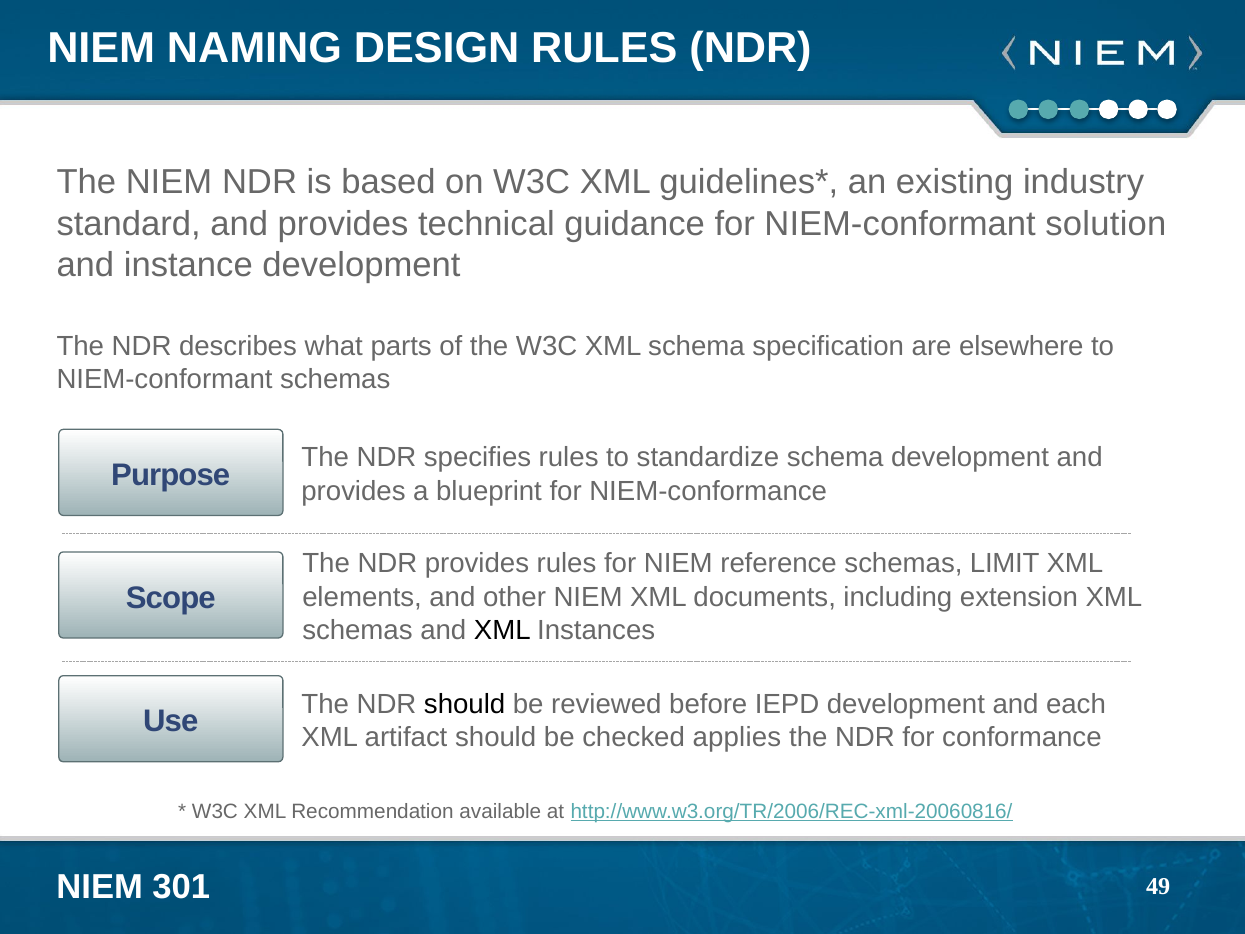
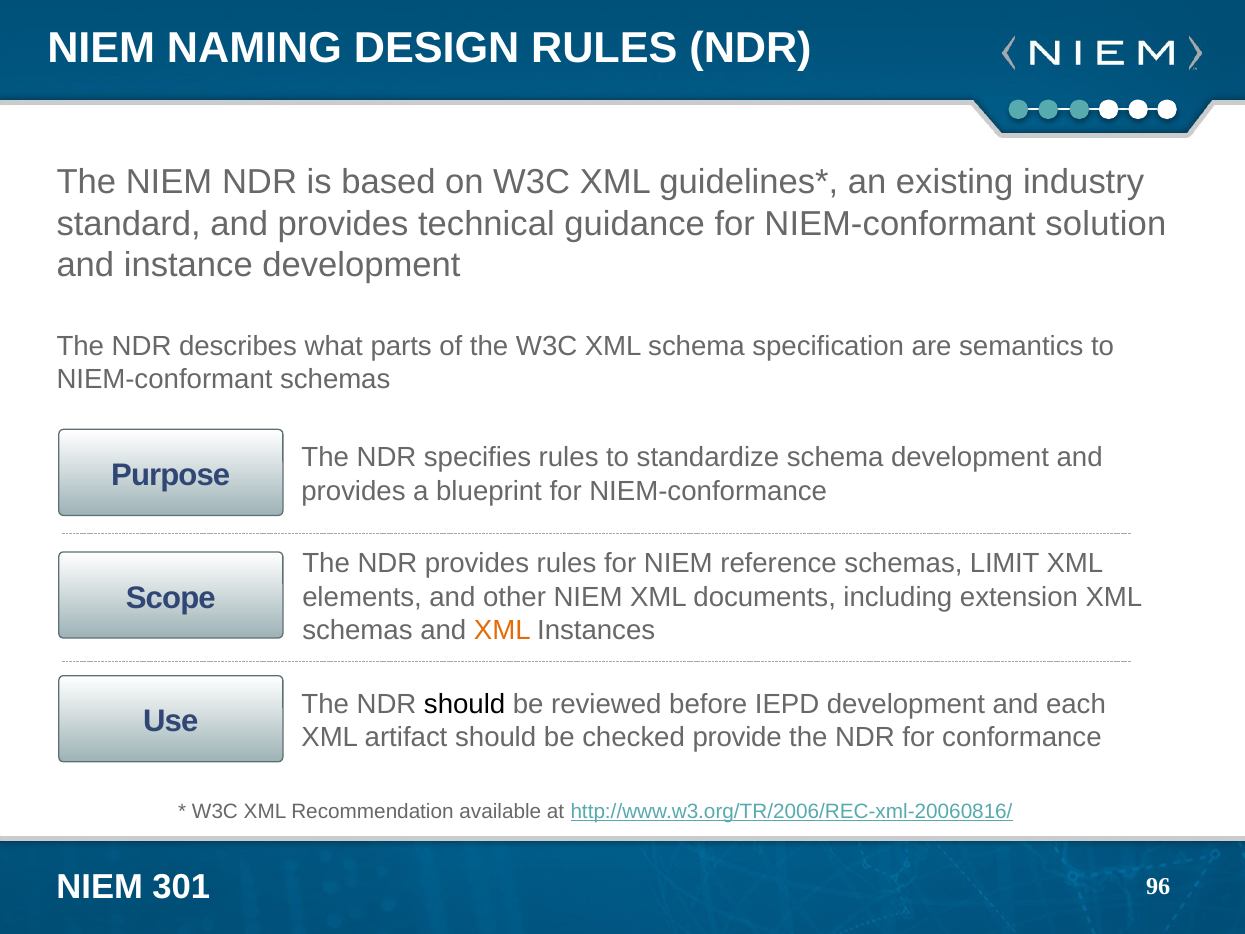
elsewhere: elsewhere -> semantics (1021, 346)
XML colour: black -> orange (502, 630)
applies: applies -> provide (737, 737)
49: 49 -> 96 (1158, 886)
